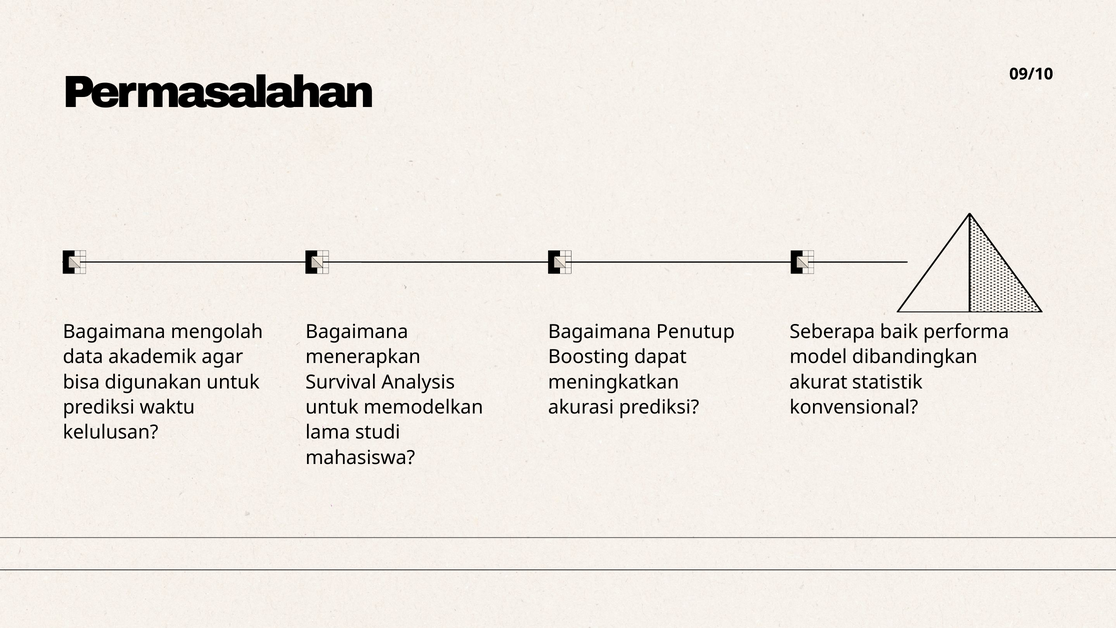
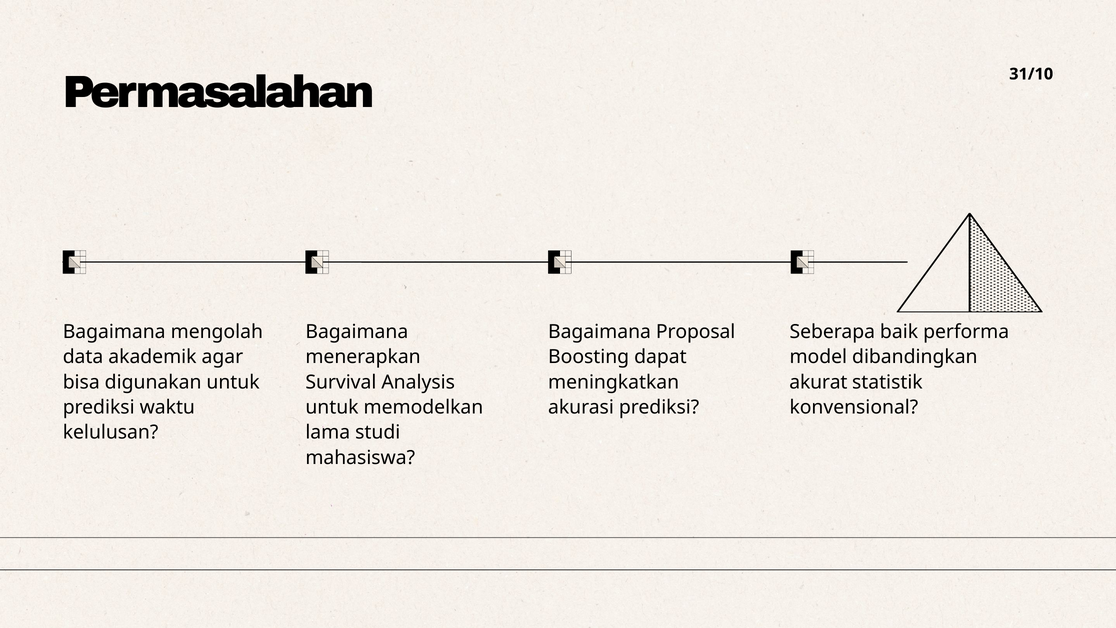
09/10: 09/10 -> 31/10 (1031, 74)
Penutup: Penutup -> Proposal (696, 332)
